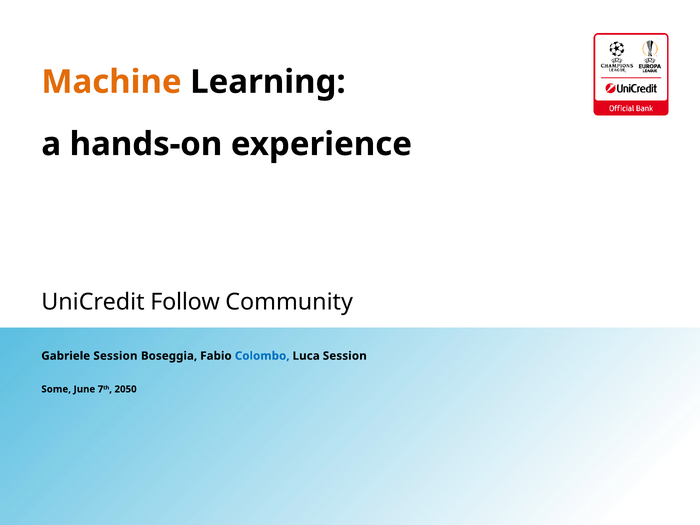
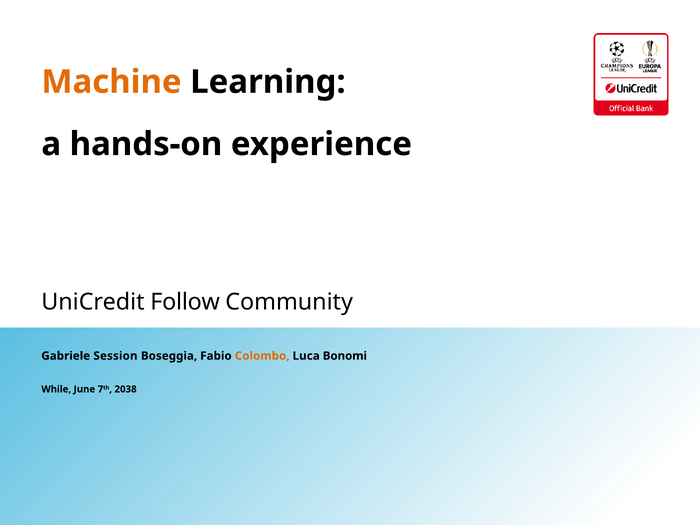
Colombo colour: blue -> orange (262, 356)
Luca Session: Session -> Bonomi (345, 356)
Some: Some -> While (56, 389)
2050: 2050 -> 2038 (126, 389)
